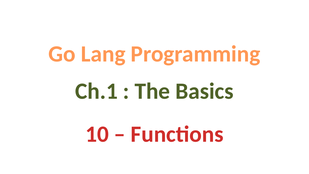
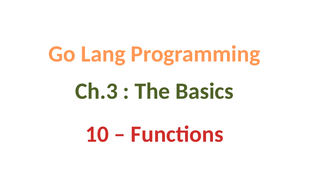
Ch.1: Ch.1 -> Ch.3 (96, 91)
